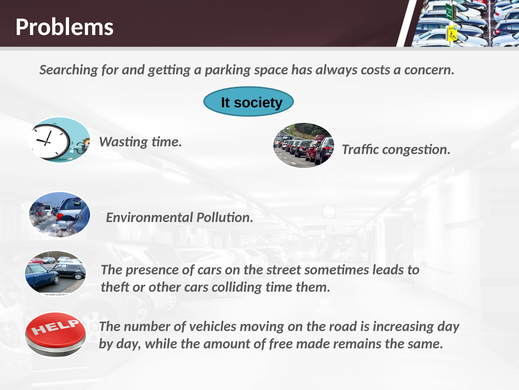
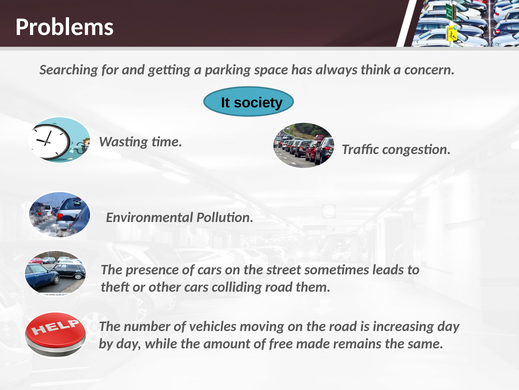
costs: costs -> think (376, 69)
colliding time: time -> road (279, 286)
